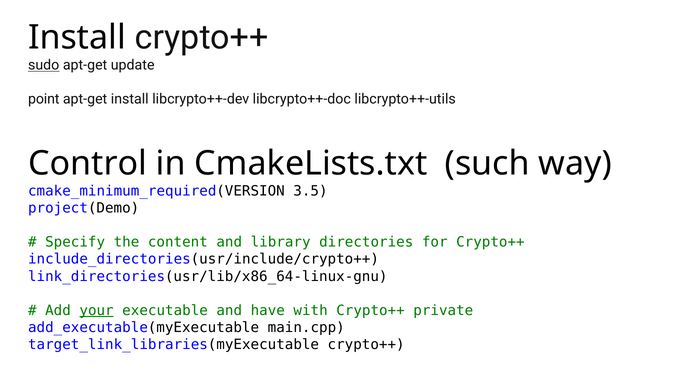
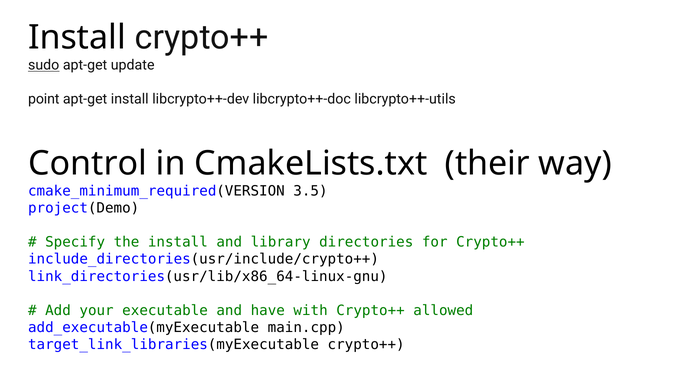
such: such -> their (487, 164)
the content: content -> install (178, 242)
your underline: present -> none (97, 310)
private: private -> allowed (443, 310)
